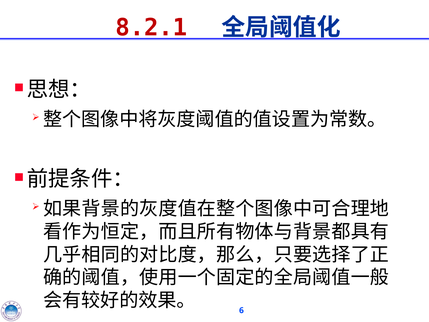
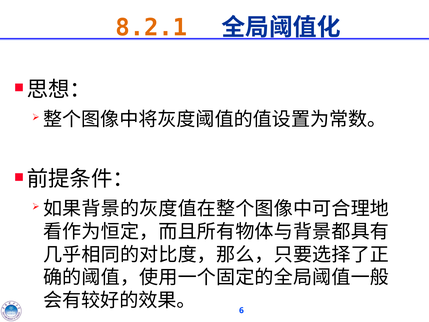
8.2.1 colour: red -> orange (151, 28)
